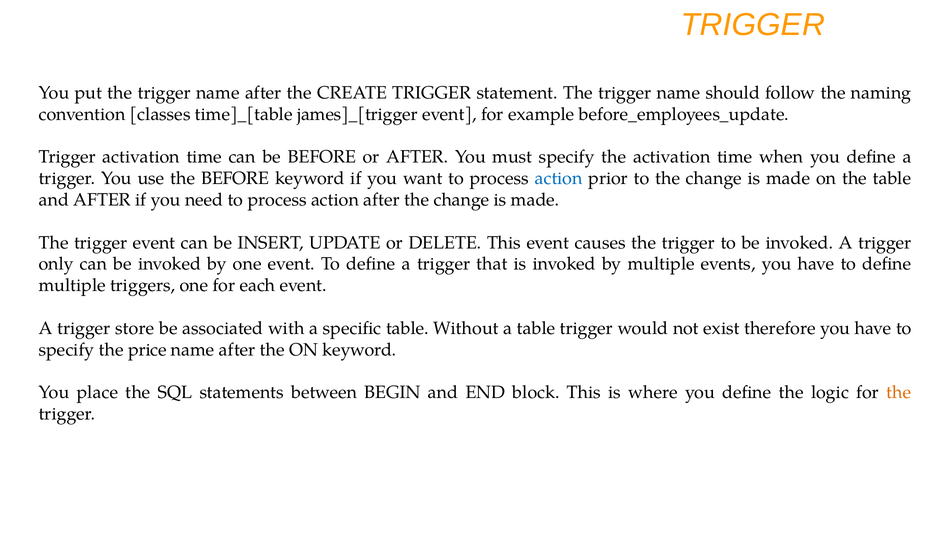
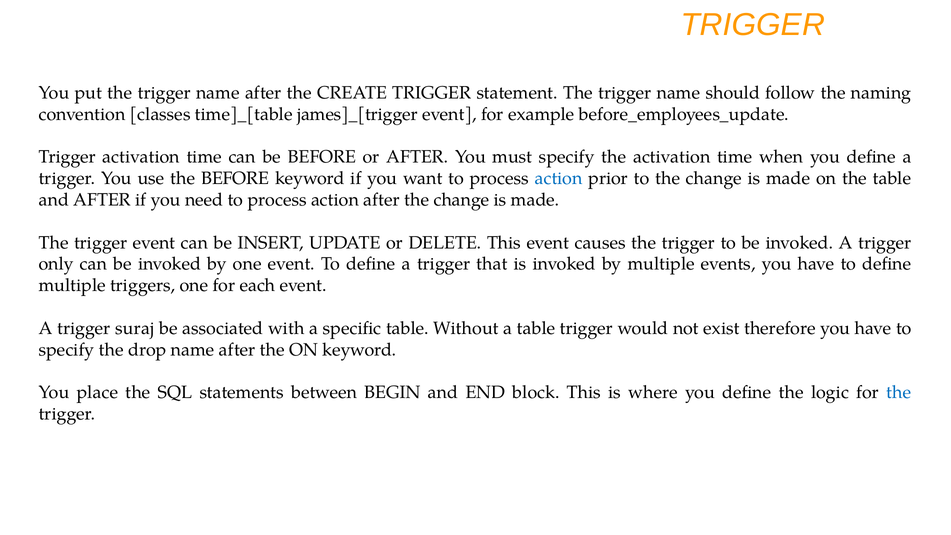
store: store -> suraj (135, 328)
price: price -> drop (147, 350)
the colour: orange -> blue (899, 392)
